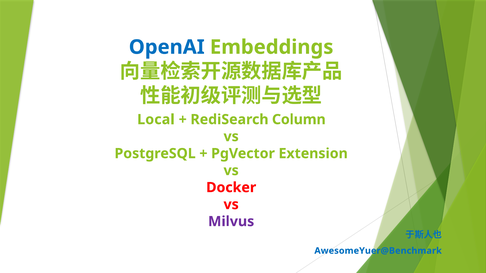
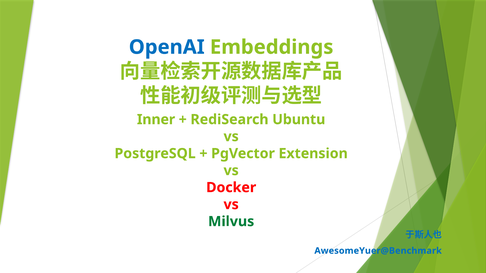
Local: Local -> Inner (156, 120)
Column: Column -> Ubuntu (299, 120)
Milvus colour: purple -> green (231, 222)
